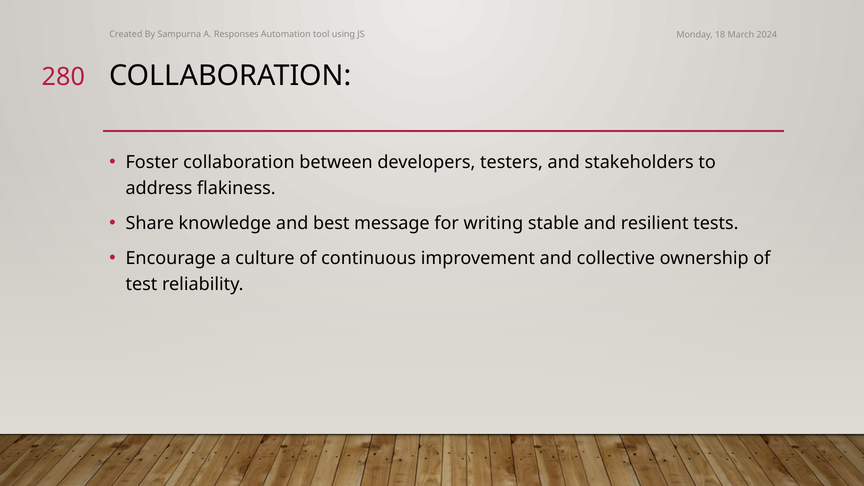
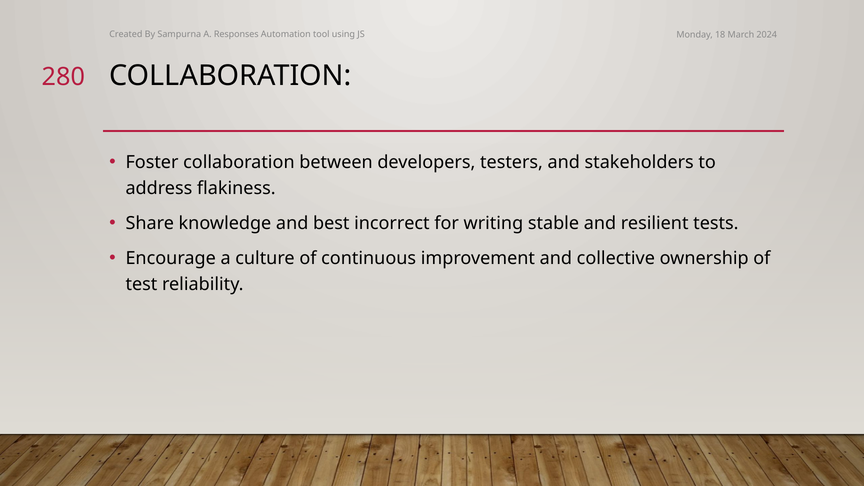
message: message -> incorrect (392, 223)
